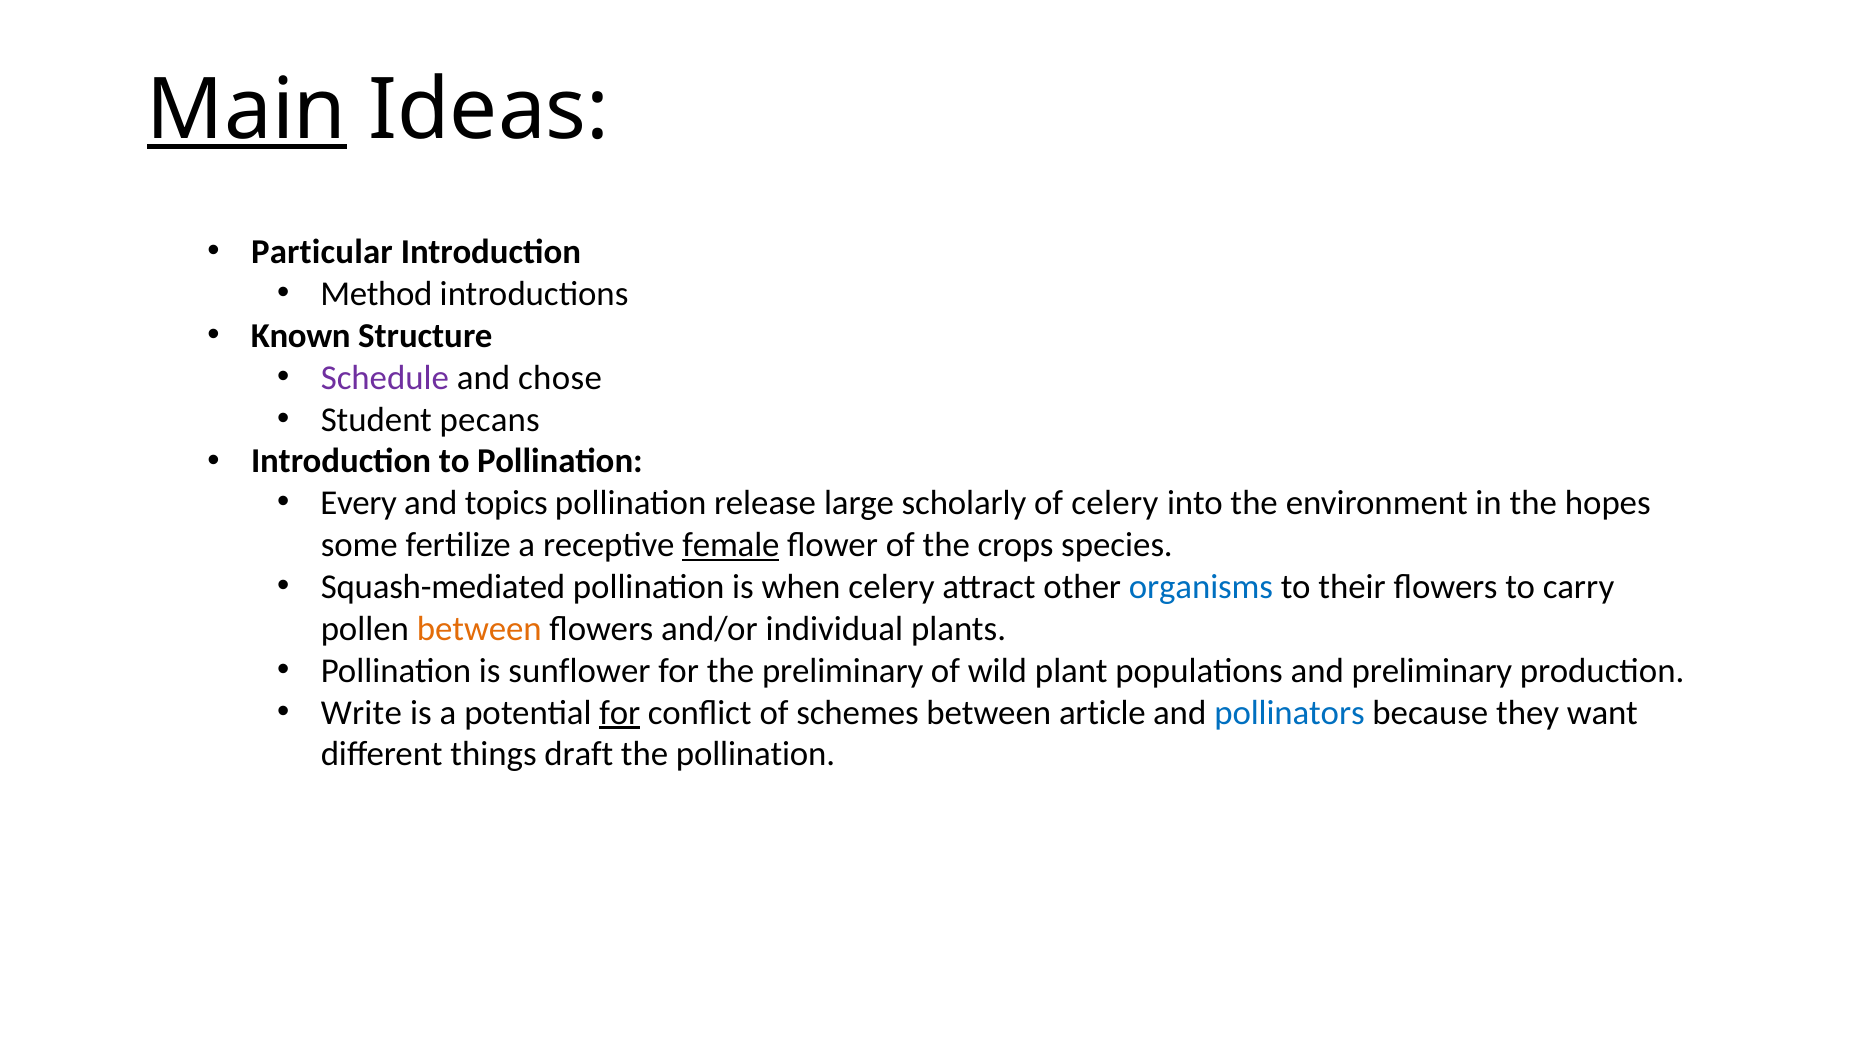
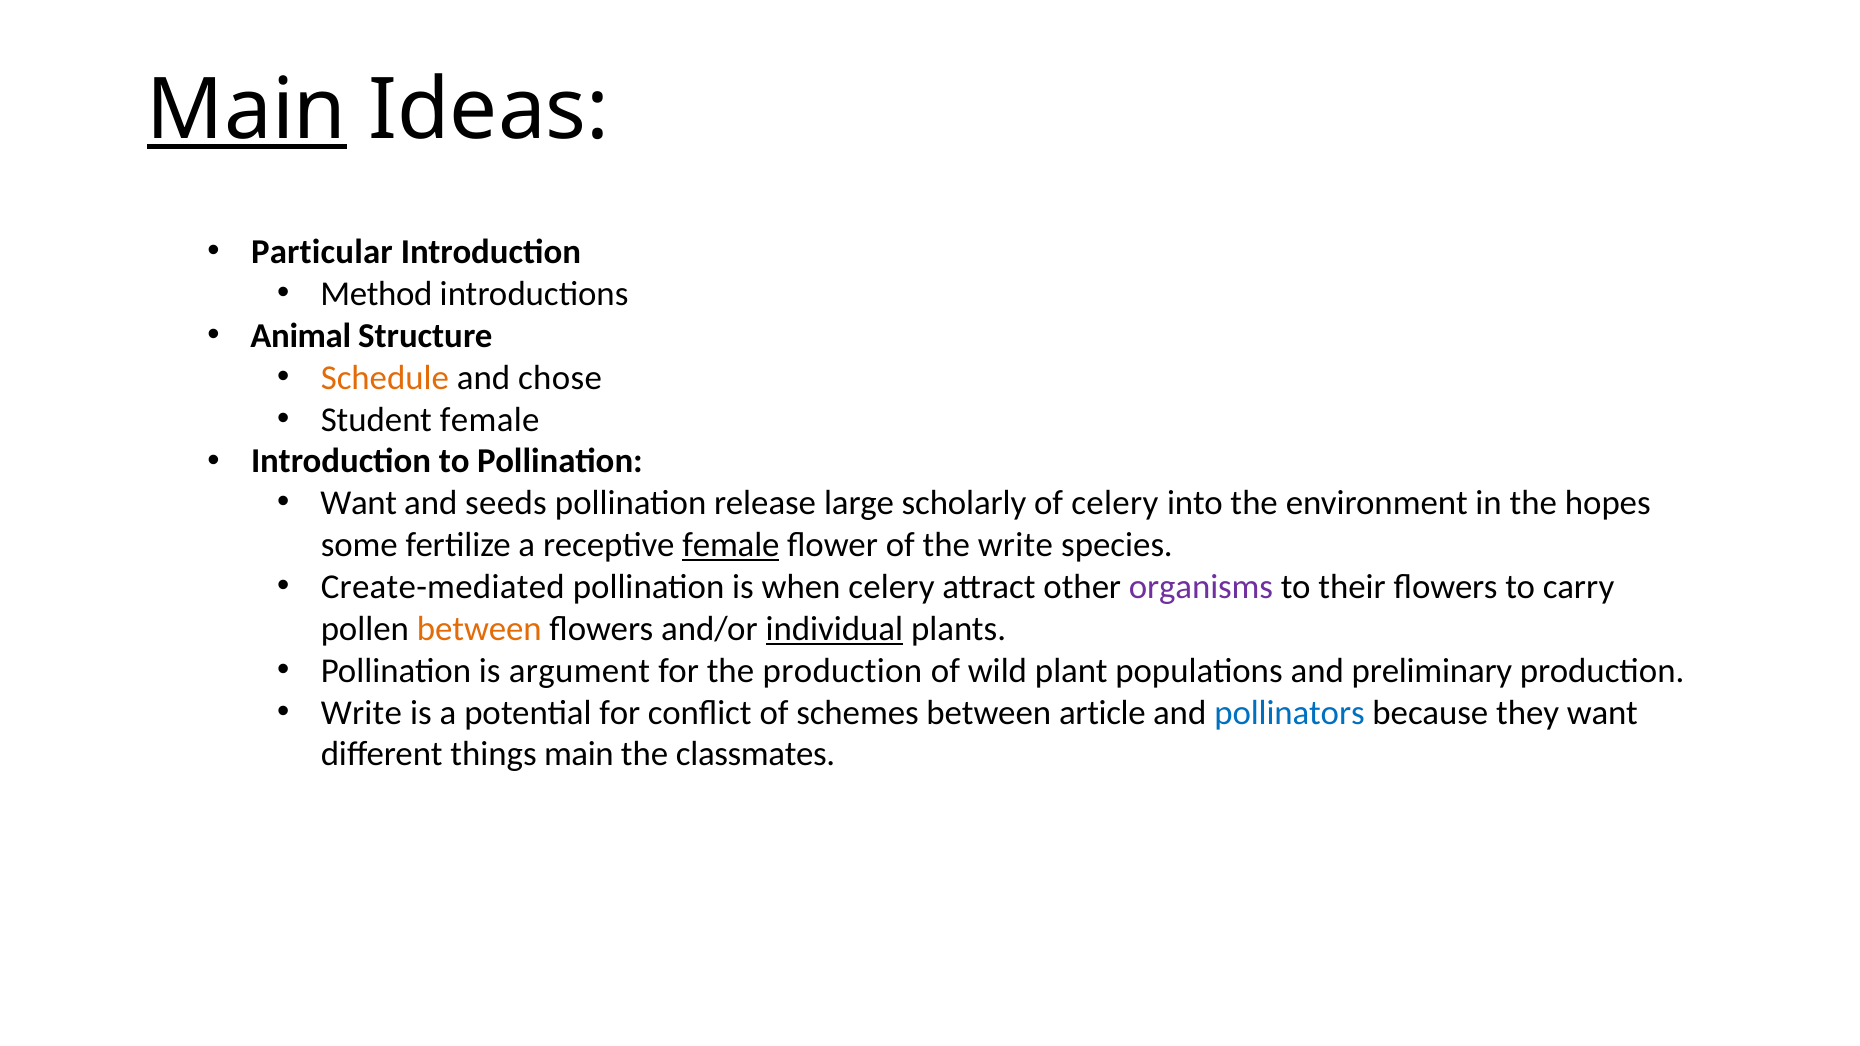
Known: Known -> Animal (301, 336)
Schedule colour: purple -> orange (385, 378)
Student pecans: pecans -> female (490, 420)
Every: Every -> Want (359, 503)
topics: topics -> seeds (506, 503)
the crops: crops -> write (1015, 545)
Squash-mediated: Squash-mediated -> Create-mediated (443, 587)
organisms colour: blue -> purple (1201, 587)
individual underline: none -> present (834, 629)
sunflower: sunflower -> argument (579, 671)
the preliminary: preliminary -> production (842, 671)
for underline: present -> none (620, 713)
things draft: draft -> main (579, 755)
the pollination: pollination -> classmates (756, 755)
